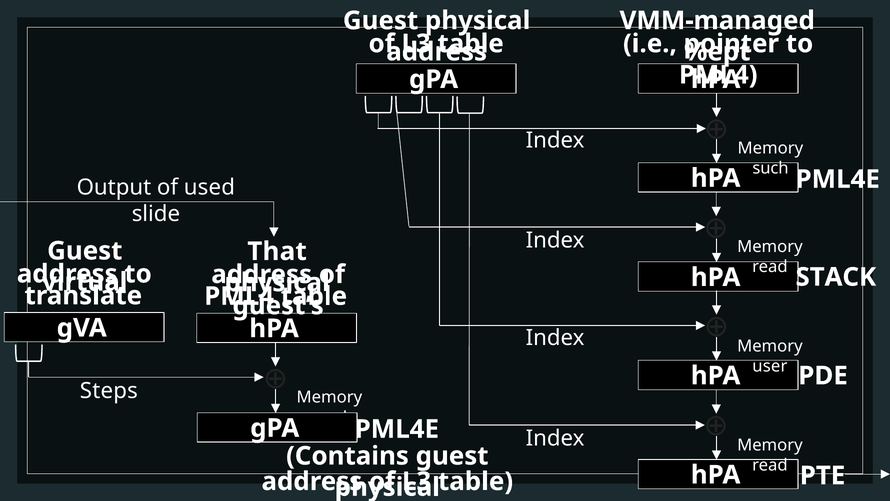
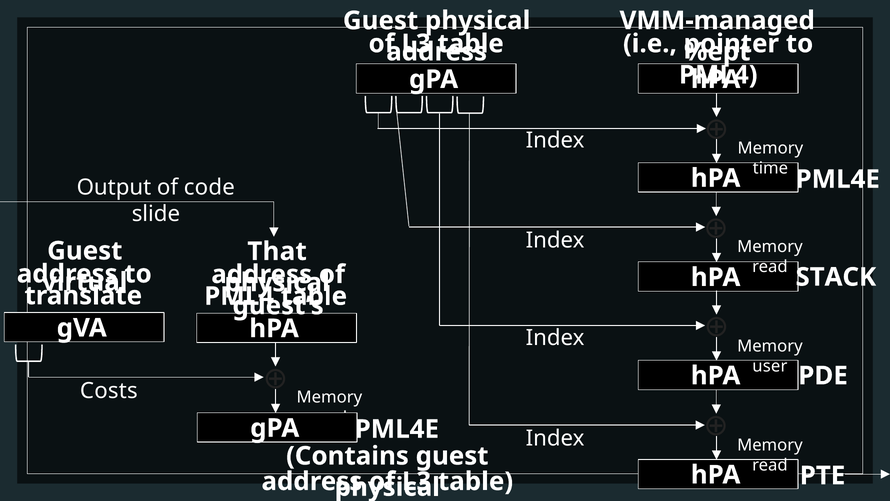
such: such -> time (770, 168)
used: used -> code (209, 187)
Steps: Steps -> Costs (109, 390)
